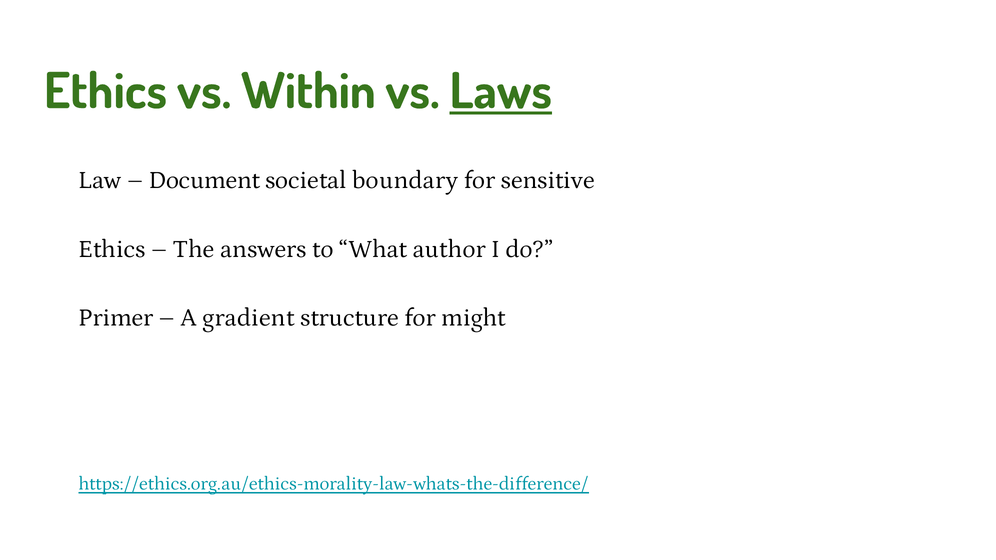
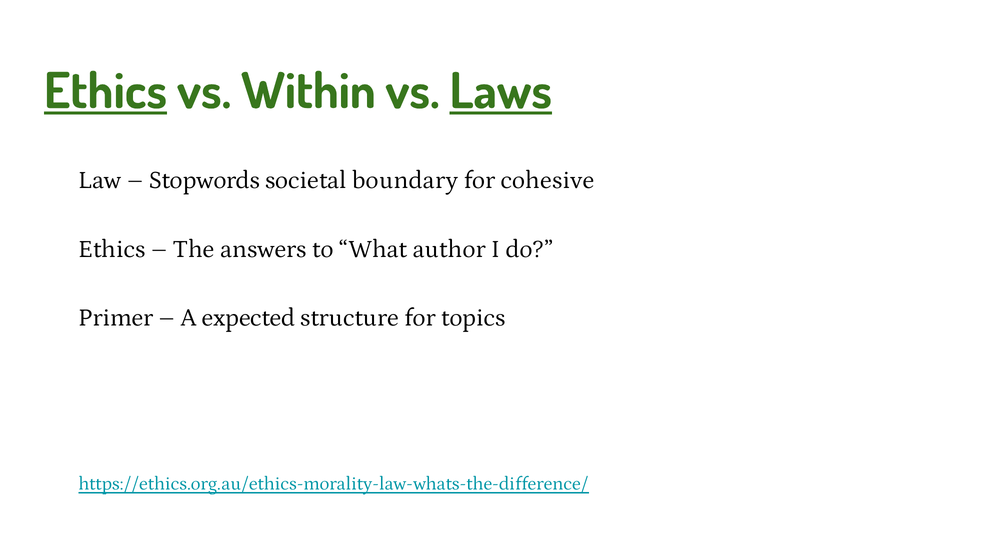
Ethics underline: none -> present (106, 92)
Document: Document -> Stopwords (204, 180)
sensitive: sensitive -> cohesive (548, 180)
gradient: gradient -> expected (249, 318)
might: might -> topics (473, 318)
